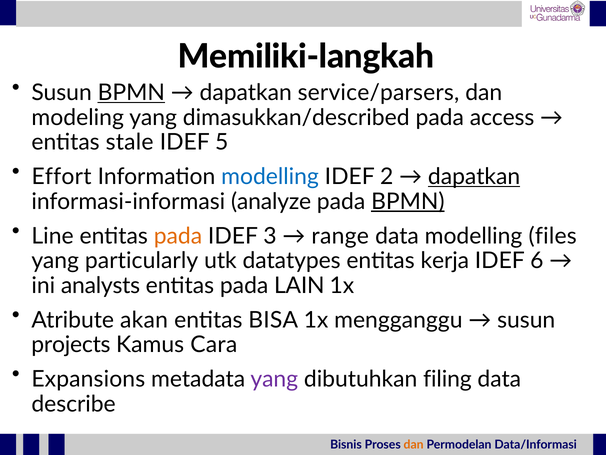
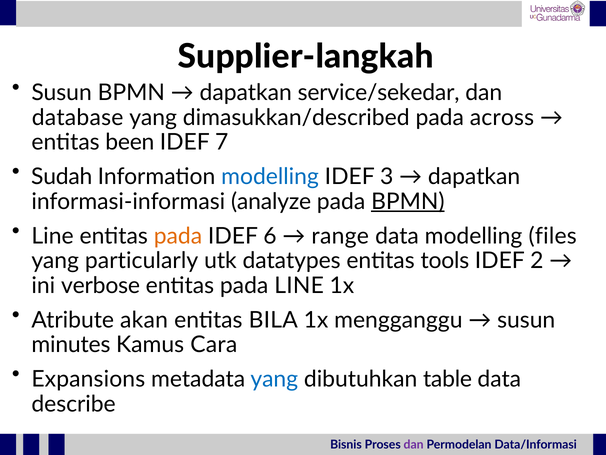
Memiliki-langkah: Memiliki-langkah -> Supplier-langkah (306, 56)
BPMN underline: present -> none (131, 93)
service/parsers: service/parsers -> service/sekedar (379, 93)
modeling: modeling -> database (78, 117)
access: access -> across (502, 117)
stale: stale -> been (130, 142)
5: 5 -> 7 (222, 142)
Effort: Effort -> Sudah (62, 177)
2: 2 -> 3 (387, 177)
dapatkan underline: present -> none (474, 177)
3: 3 -> 6 (270, 236)
kerja: kerja -> tools (445, 261)
6: 6 -> 2 (537, 261)
analysts: analysts -> verbose (101, 285)
pada LAIN: LAIN -> LINE (299, 285)
BISA: BISA -> BILA (273, 320)
projects: projects -> minutes (71, 345)
yang colour: purple -> blue (274, 379)
filing: filing -> table (448, 379)
dan colour: orange -> purple (414, 445)
